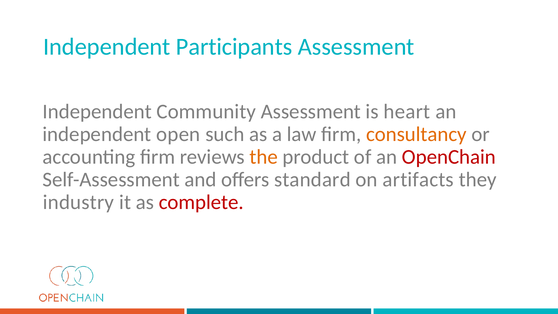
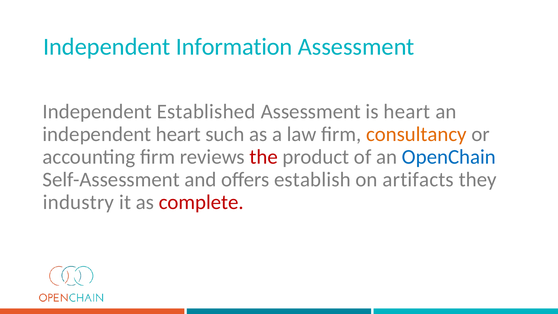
Participants: Participants -> Information (234, 47)
Community: Community -> Established (206, 112)
independent open: open -> heart (178, 134)
the colour: orange -> red (264, 157)
OpenChain colour: red -> blue (449, 157)
standard: standard -> establish (312, 179)
